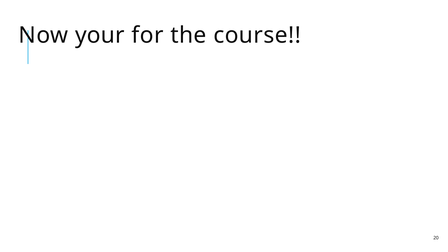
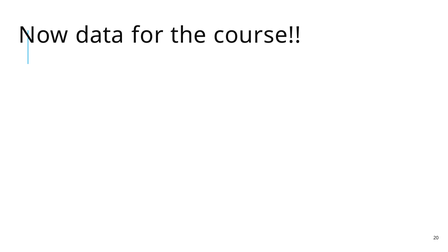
your: your -> data (100, 35)
